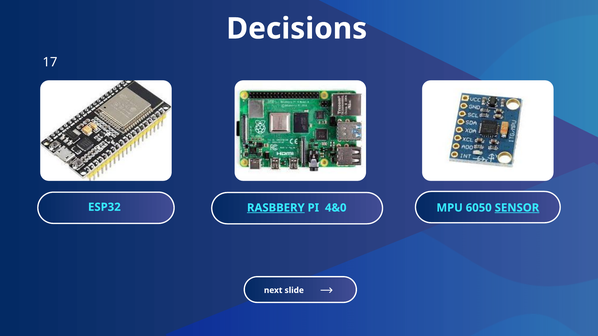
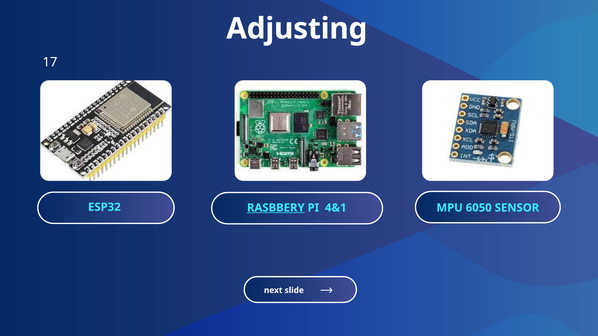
Decisions: Decisions -> Adjusting (297, 29)
4&0: 4&0 -> 4&1 (336, 208)
SENSOR underline: present -> none (517, 208)
